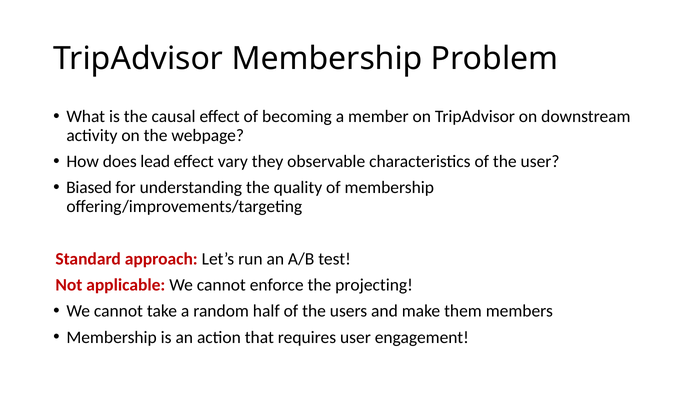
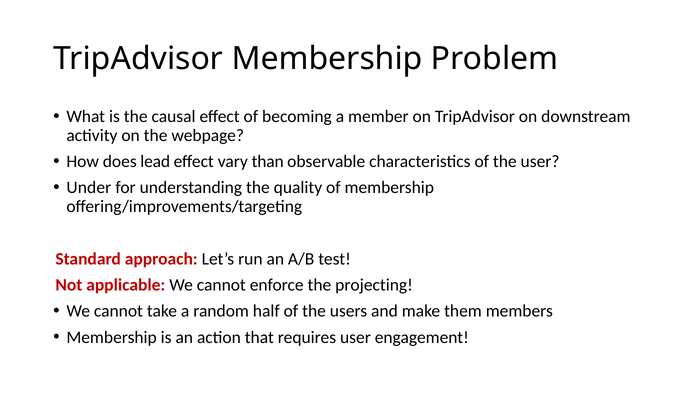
they: they -> than (268, 162)
Biased: Biased -> Under (89, 188)
